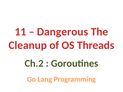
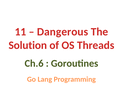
Cleanup: Cleanup -> Solution (28, 45)
Ch.2: Ch.2 -> Ch.6 (34, 64)
